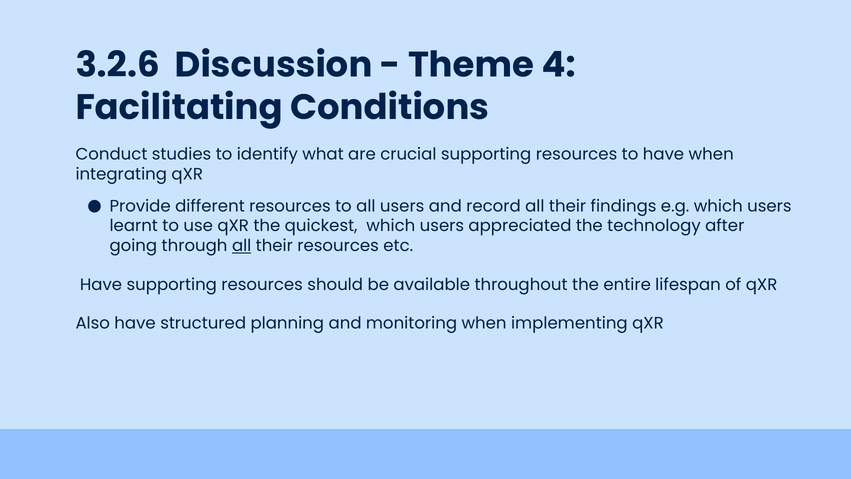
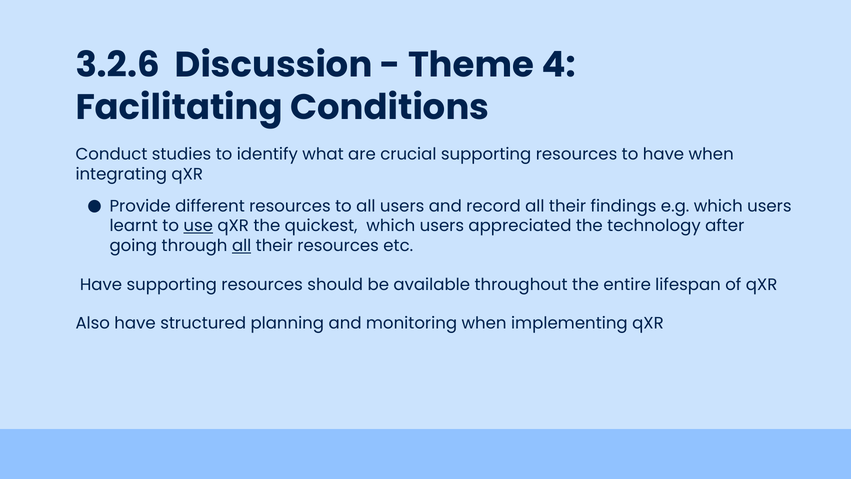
use underline: none -> present (198, 226)
